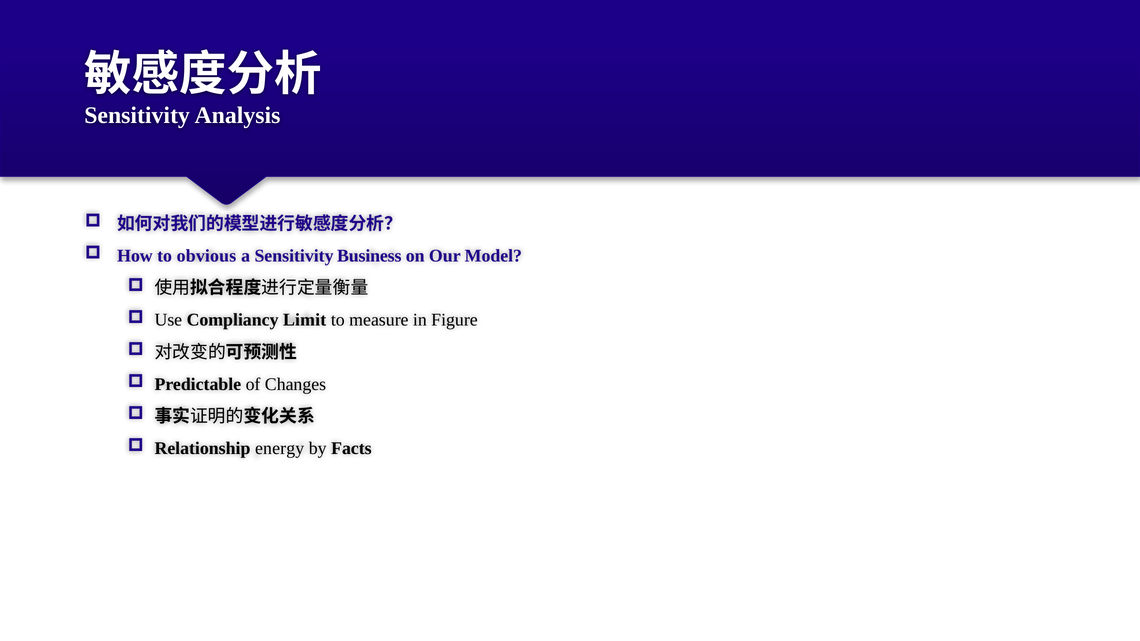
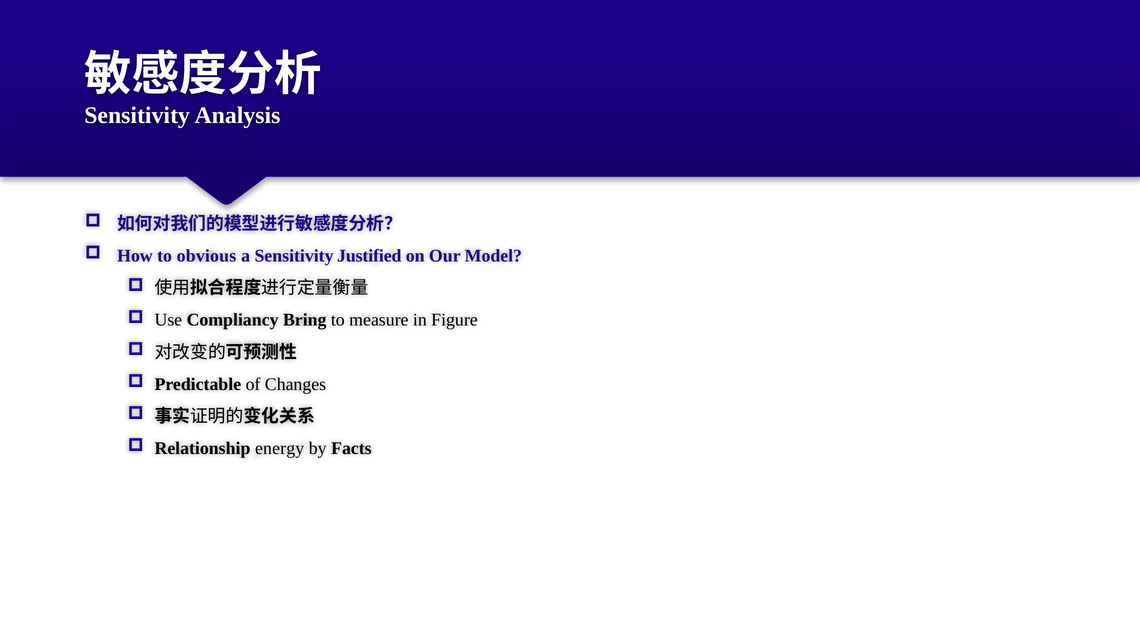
Business: Business -> Justified (369, 256)
Limit: Limit -> Bring (305, 320)
